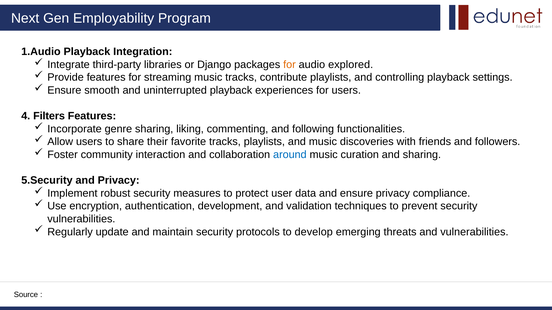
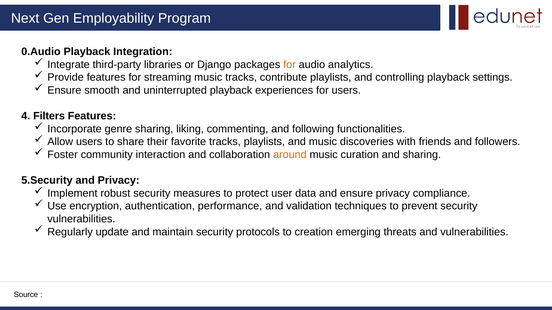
1.Audio: 1.Audio -> 0.Audio (41, 52)
explored: explored -> analytics (351, 65)
around colour: blue -> orange (290, 155)
development: development -> performance (230, 206)
develop: develop -> creation (314, 232)
